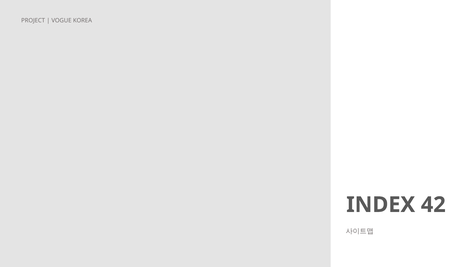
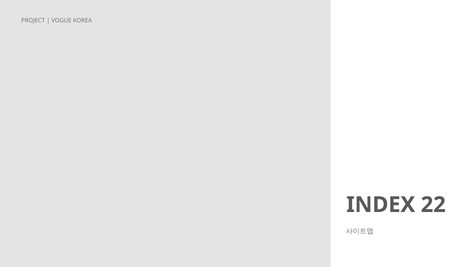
42: 42 -> 22 (433, 205)
